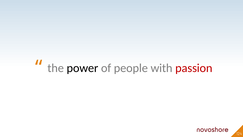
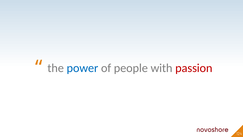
power colour: black -> blue (83, 68)
